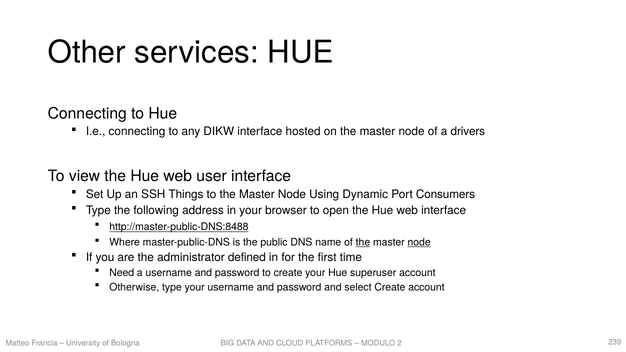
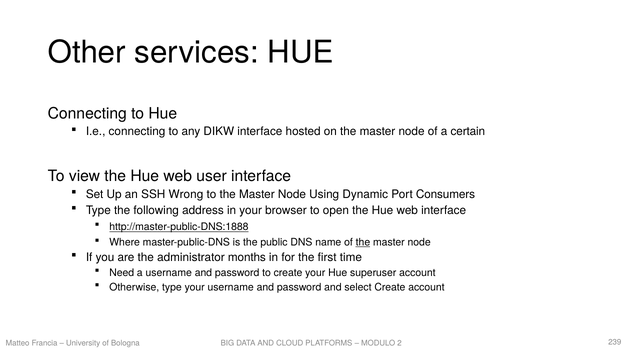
drivers: drivers -> certain (468, 132)
Things: Things -> Wrong (186, 194)
http://master-public-DNS:8488: http://master-public-DNS:8488 -> http://master-public-DNS:1888 (179, 227)
node underline: present -> none (419, 242)
defined: defined -> months (247, 257)
